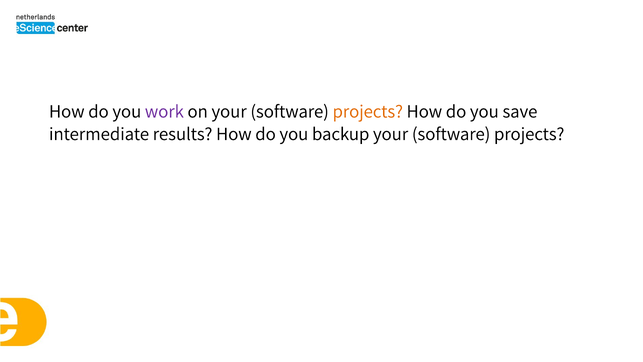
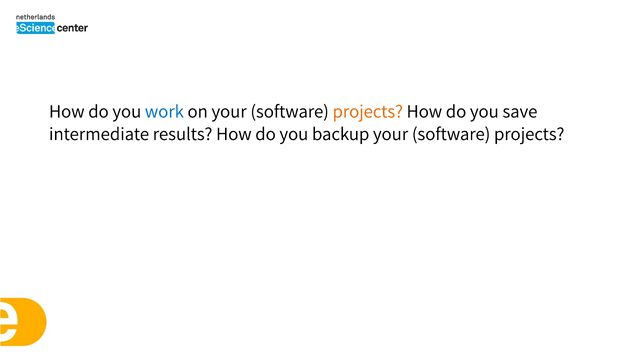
work colour: purple -> blue (164, 111)
